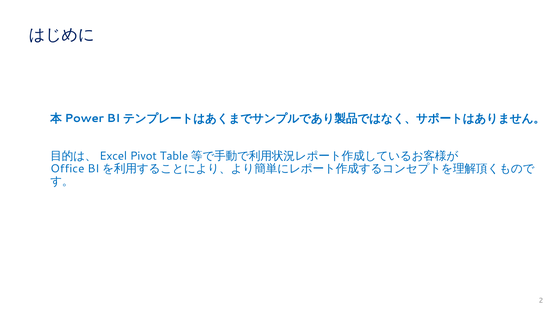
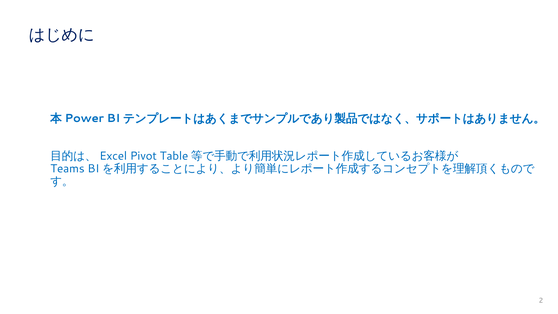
Office: Office -> Teams (67, 169)
